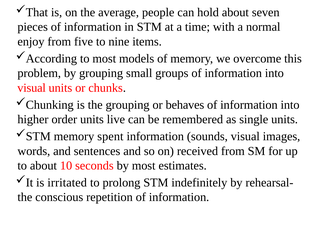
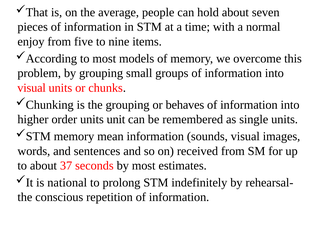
live: live -> unit (116, 119)
spent: spent -> mean (110, 136)
10: 10 -> 37 (66, 165)
irritated: irritated -> national (67, 182)
